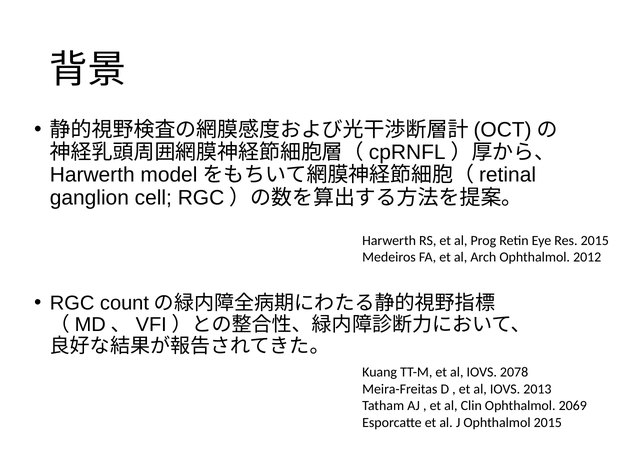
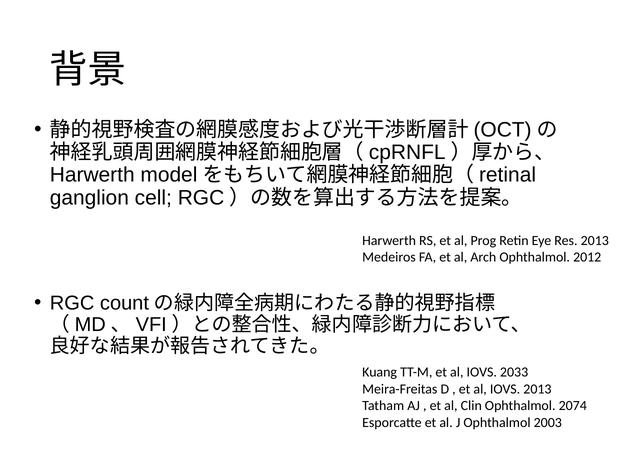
Res 2015: 2015 -> 2013 (595, 240)
2078: 2078 -> 2033 (514, 372)
2069: 2069 -> 2074 (573, 406)
Ophthalmol 2015: 2015 -> 2003 (548, 423)
